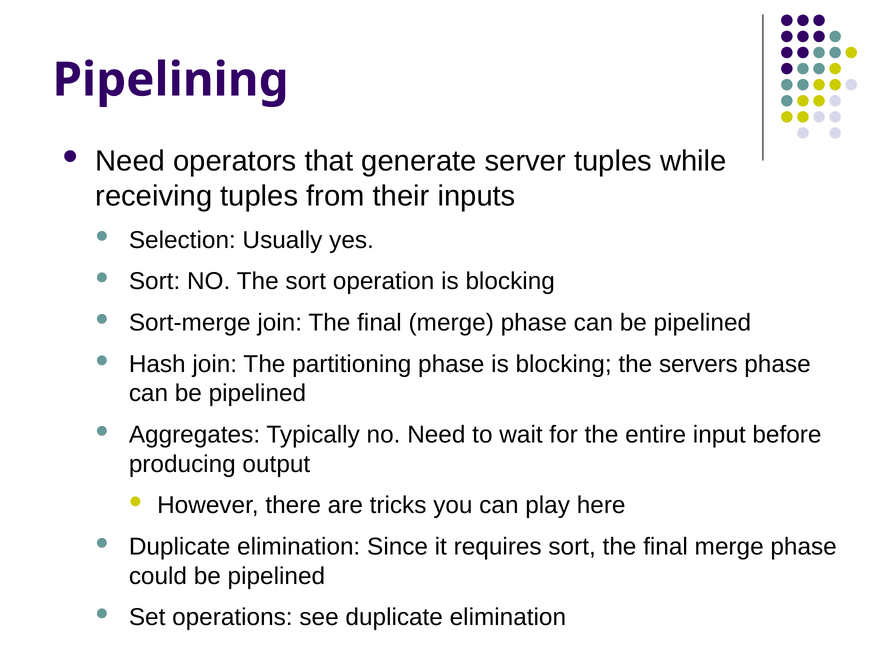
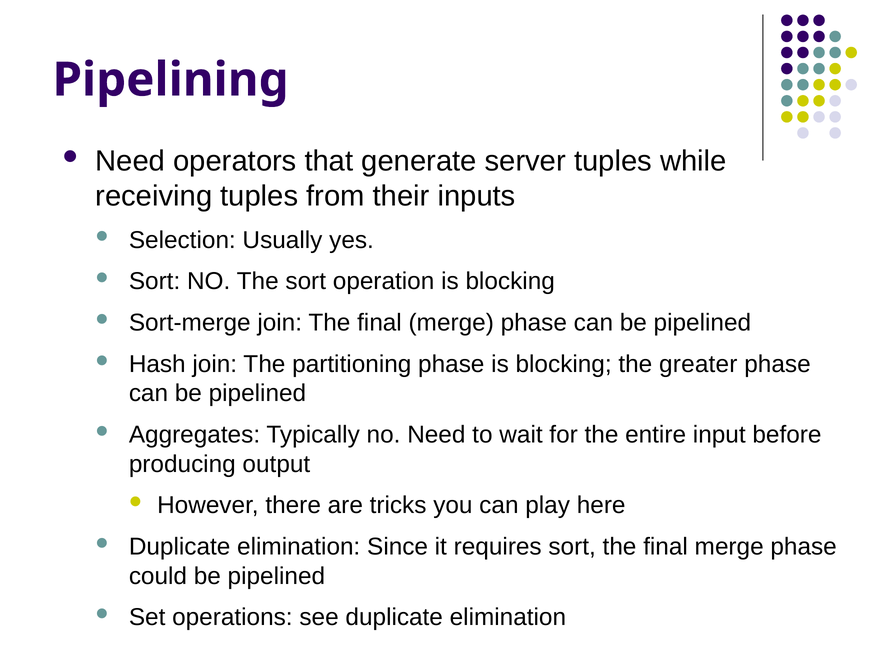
servers: servers -> greater (698, 364)
